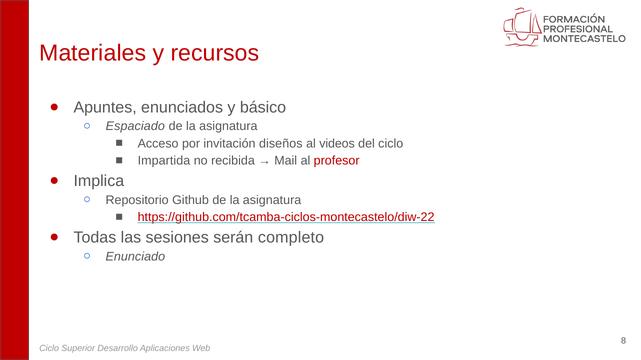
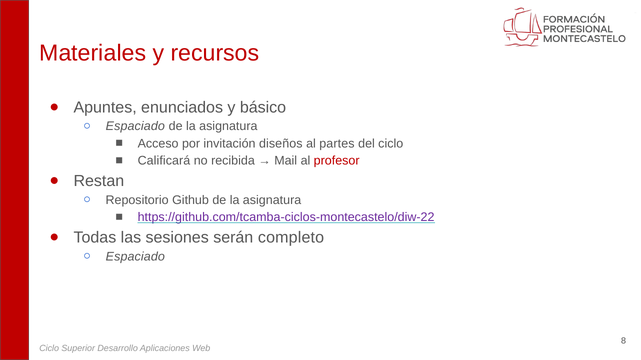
videos: videos -> partes (337, 144)
Impartida: Impartida -> Calificará (164, 161)
Implica: Implica -> Restan (99, 181)
https://github.com/tcamba-ciclos-montecastelo/diw-22 colour: red -> purple (286, 218)
Enunciado: Enunciado -> Espaciado (135, 257)
